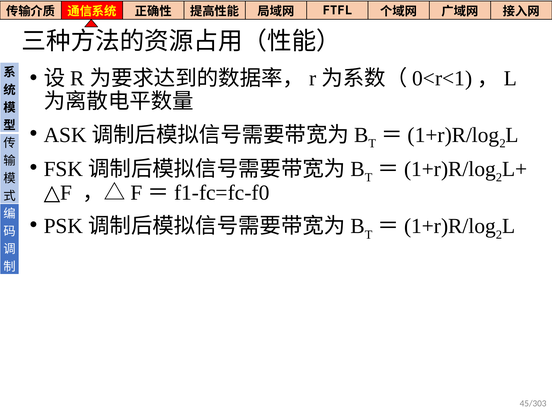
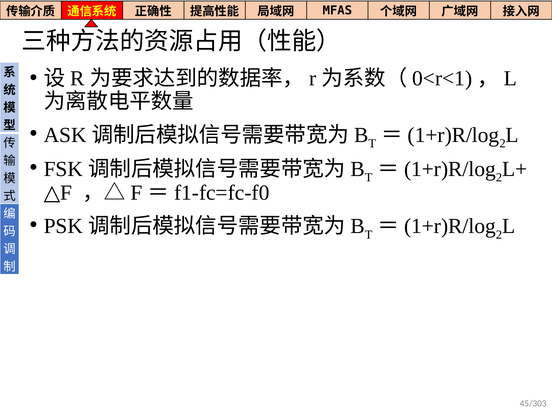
FTFL: FTFL -> MFAS (337, 10)
